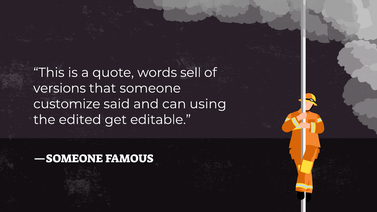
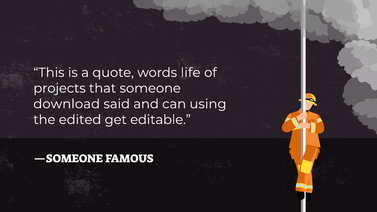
sell: sell -> life (191, 73)
versions: versions -> projects (60, 88)
customize: customize -> download (67, 104)
